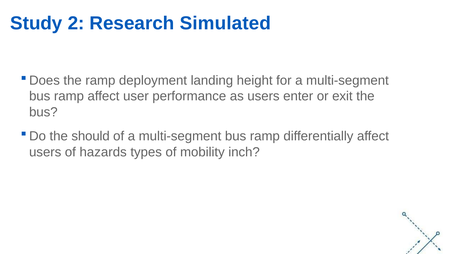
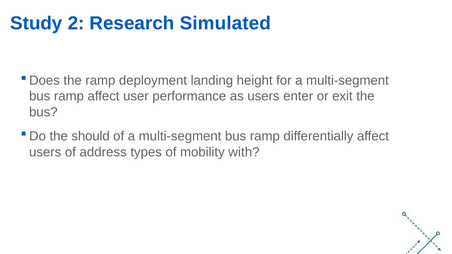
hazards: hazards -> address (103, 152)
inch: inch -> with (244, 152)
